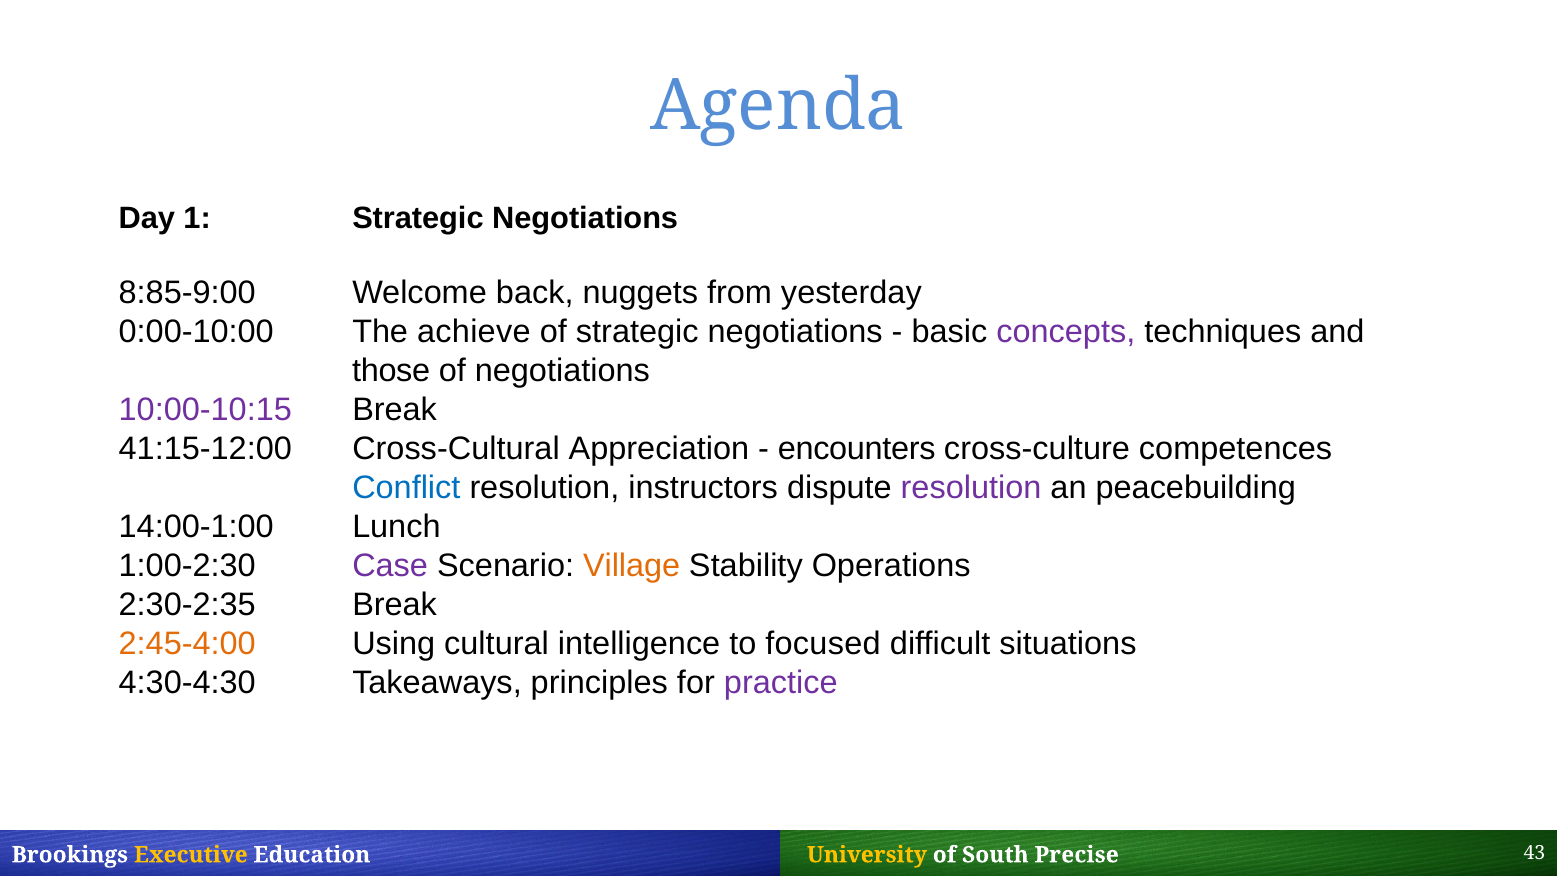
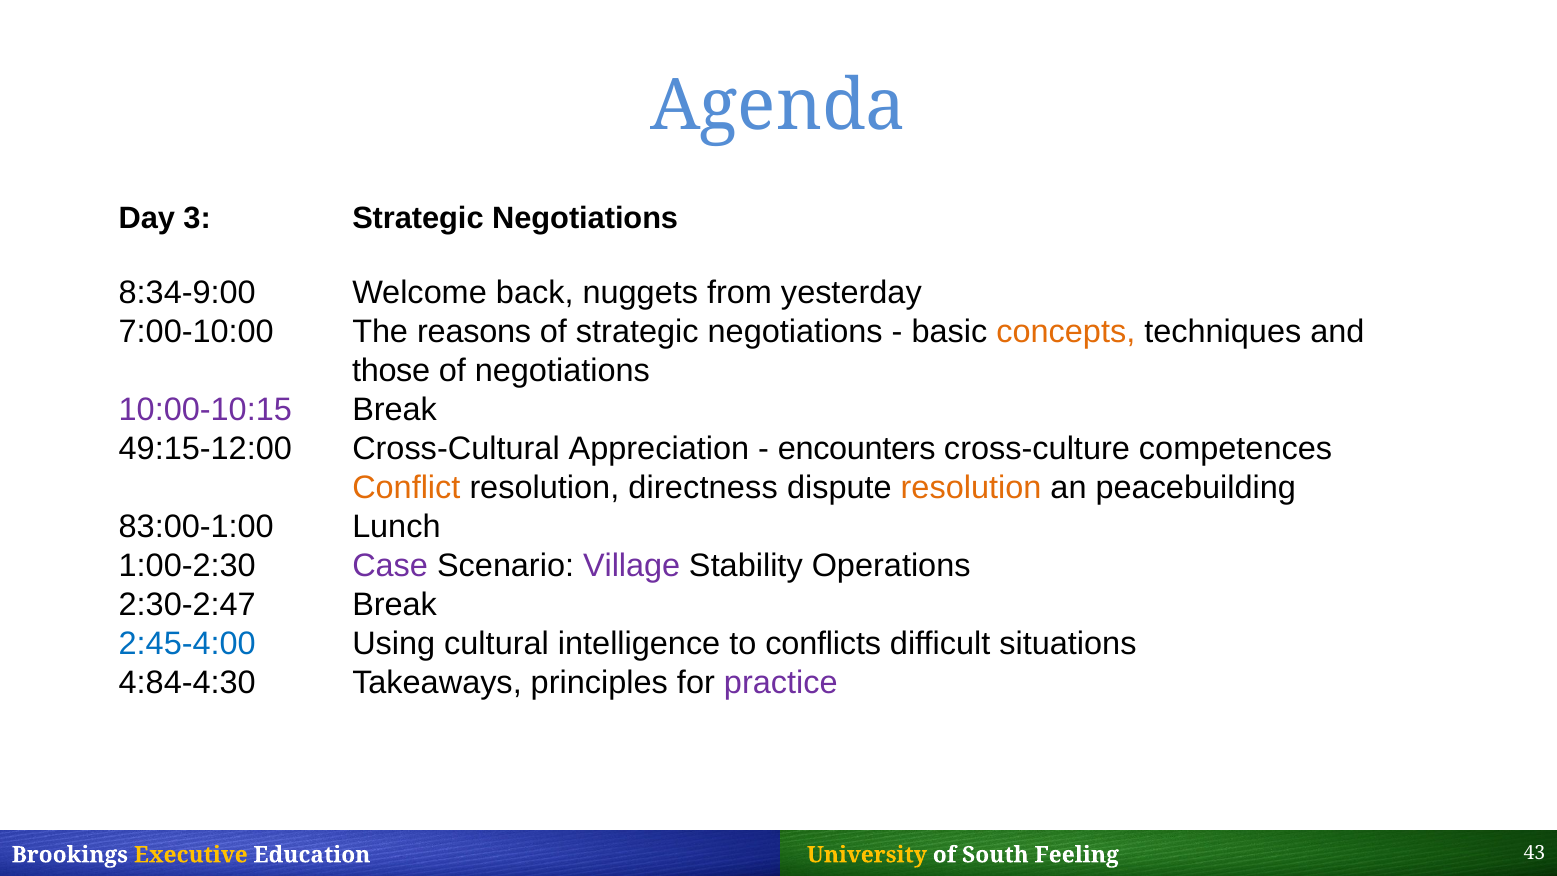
1: 1 -> 3 (197, 218)
8:85-9:00: 8:85-9:00 -> 8:34-9:00 (187, 293)
0:00-10:00: 0:00-10:00 -> 7:00-10:00 (196, 332)
achieve: achieve -> reasons (474, 332)
concepts colour: purple -> orange (1066, 332)
41:15-12:00: 41:15-12:00 -> 49:15-12:00 (205, 449)
Conflict colour: blue -> orange (406, 488)
instructors: instructors -> directness (703, 488)
resolution colour: purple -> orange (971, 488)
14:00-1:00: 14:00-1:00 -> 83:00-1:00 (196, 527)
Village colour: orange -> purple (632, 566)
2:30-2:35: 2:30-2:35 -> 2:30-2:47 (187, 605)
2:45-4:00 colour: orange -> blue (187, 644)
focused: focused -> conflicts (823, 644)
4:30-4:30: 4:30-4:30 -> 4:84-4:30 (187, 683)
Precise: Precise -> Feeling (1077, 855)
